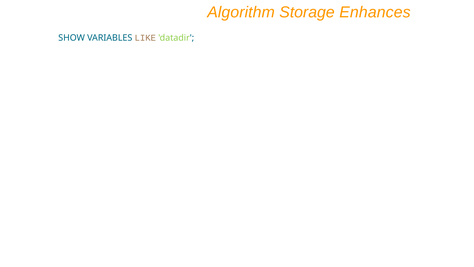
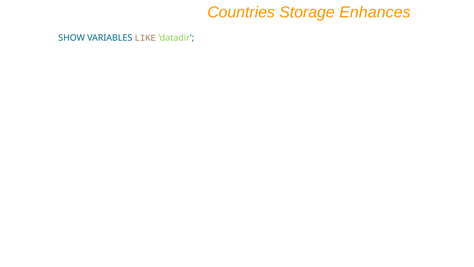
Algorithm: Algorithm -> Countries (241, 12)
